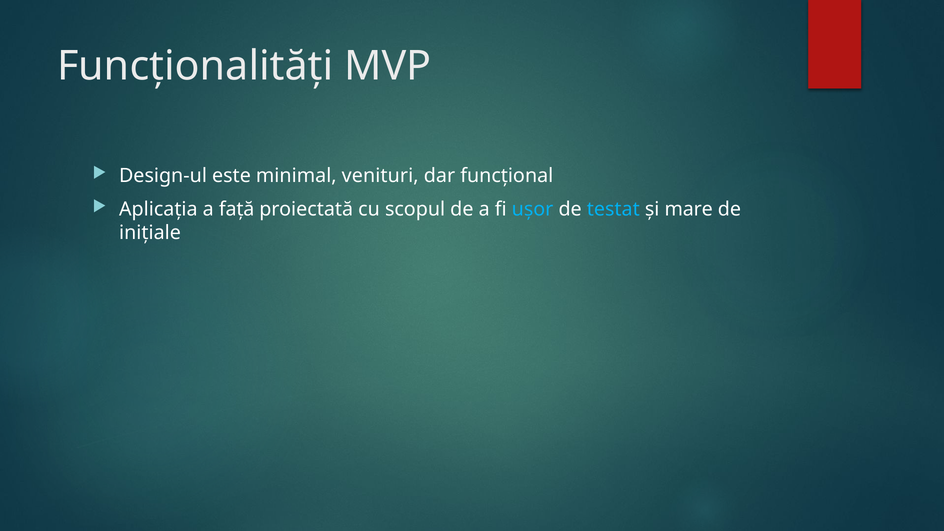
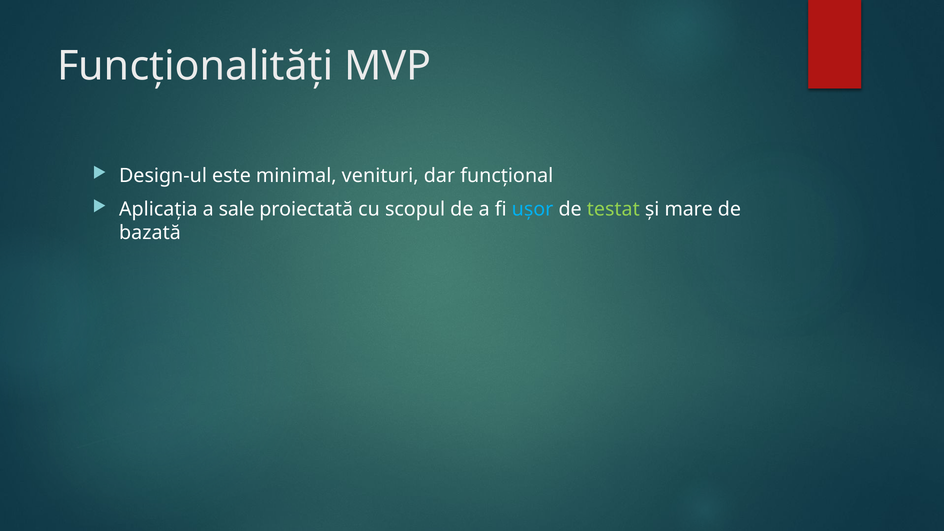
față: față -> sale (237, 209)
testat colour: light blue -> light green (613, 209)
inițiale: inițiale -> bazată (150, 233)
